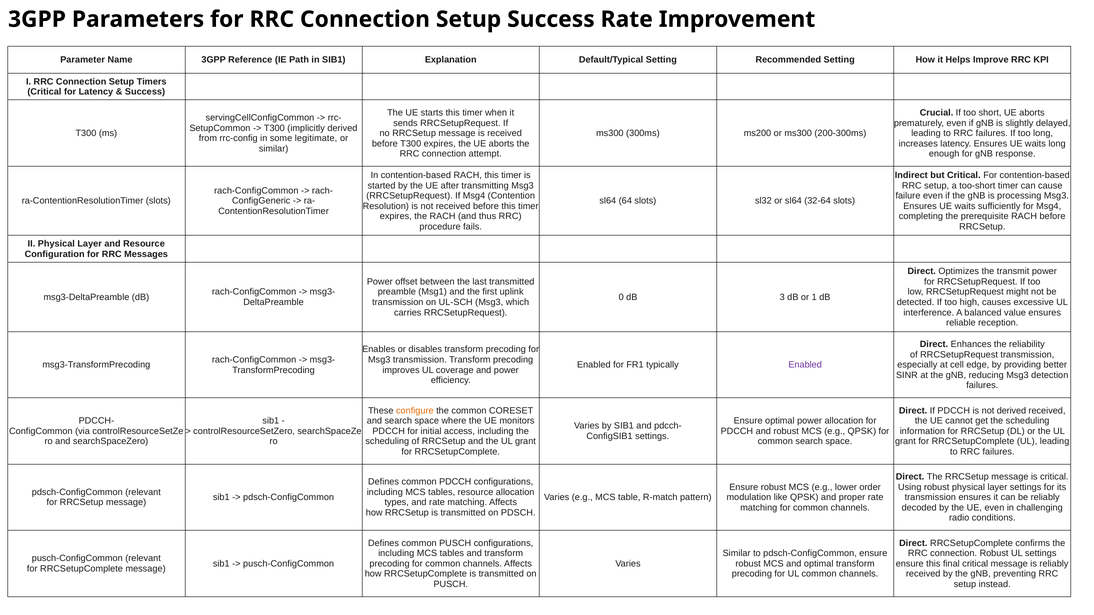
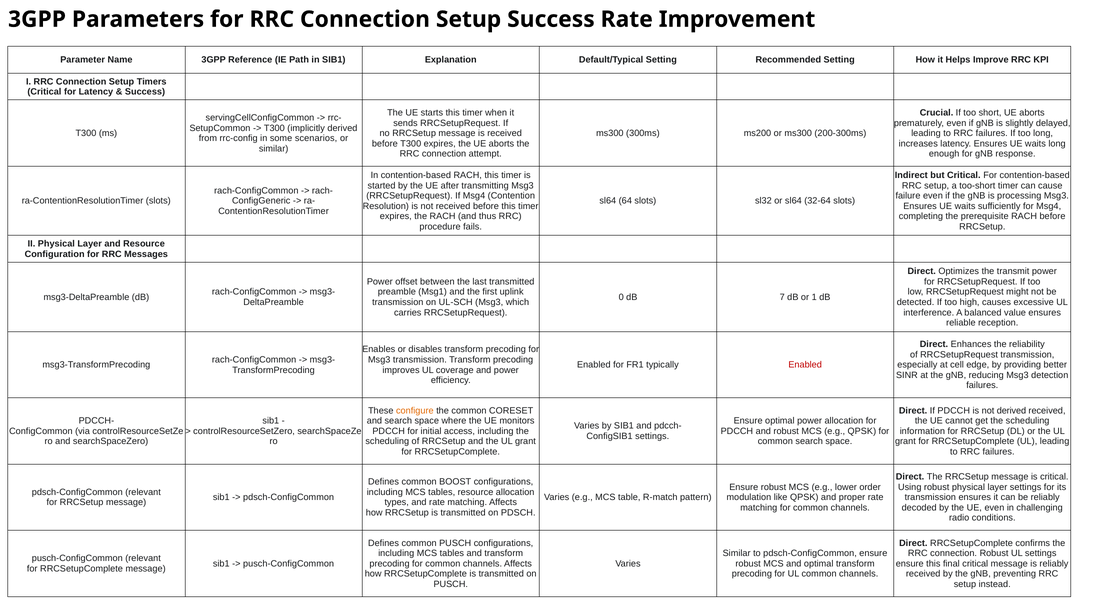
legitimate: legitimate -> scenarios (316, 138)
3: 3 -> 7 (782, 297)
Enabled colour: purple -> red (805, 365)
common PDCCH: PDCCH -> BOOST (455, 482)
